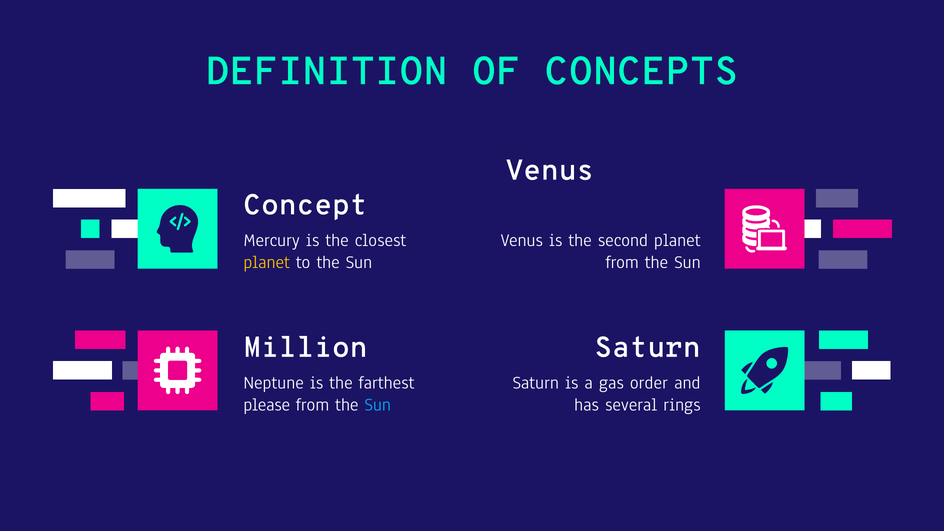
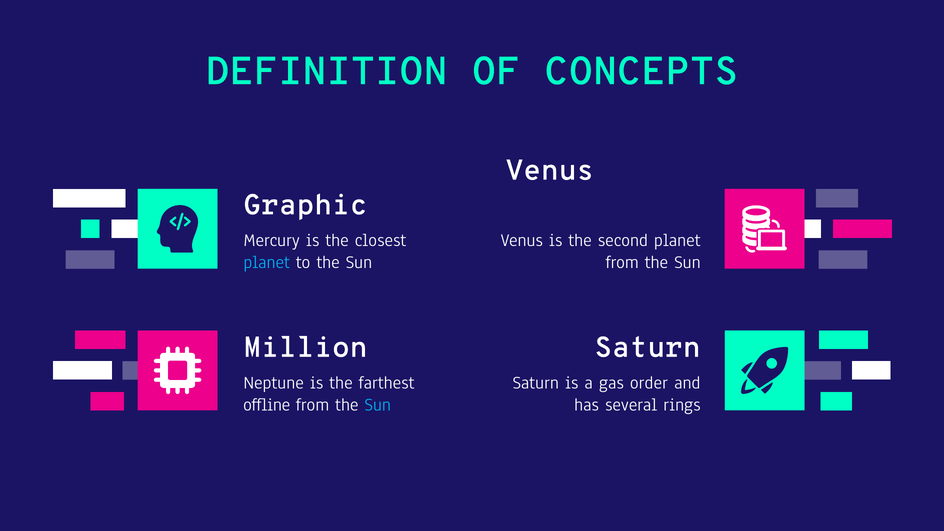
Concept: Concept -> Graphic (305, 205)
planet colour: yellow -> light blue (267, 262)
please: please -> offline (267, 405)
